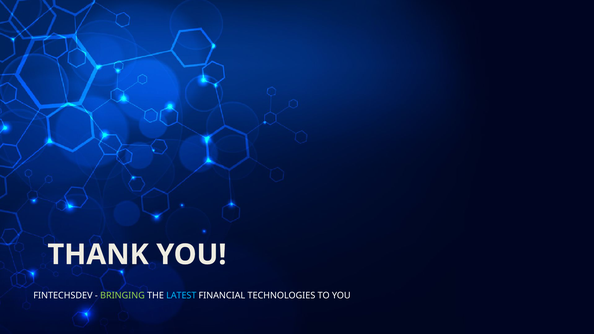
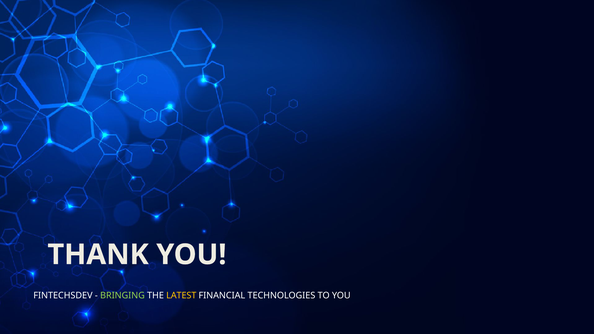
LATEST colour: light blue -> yellow (181, 296)
